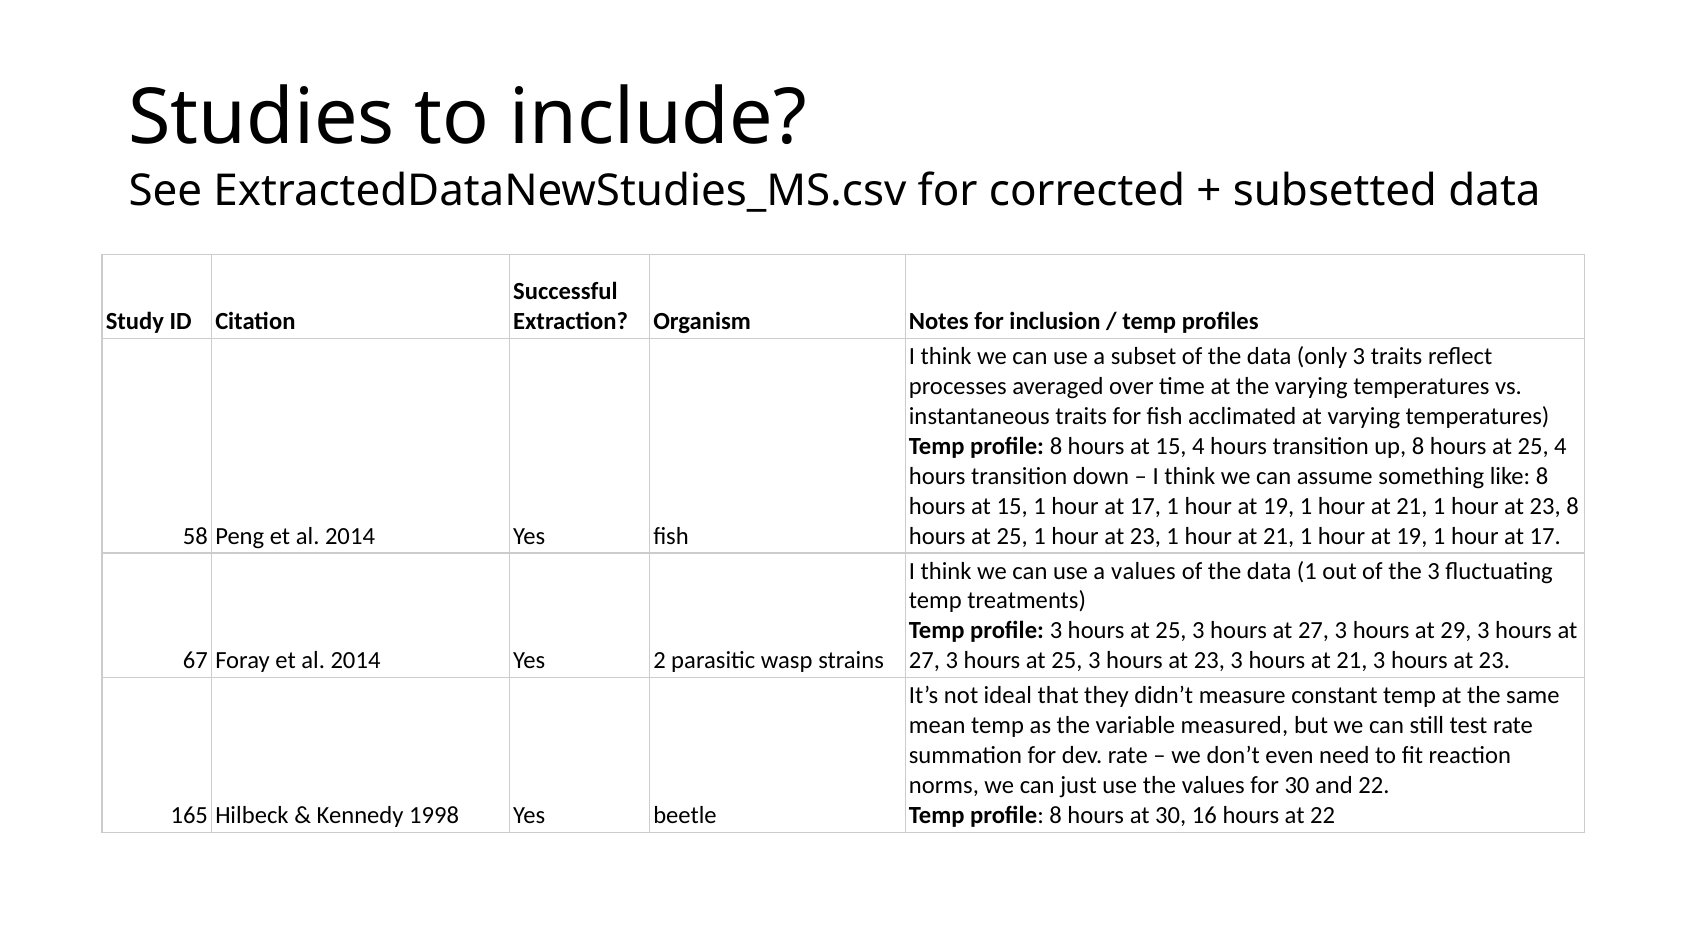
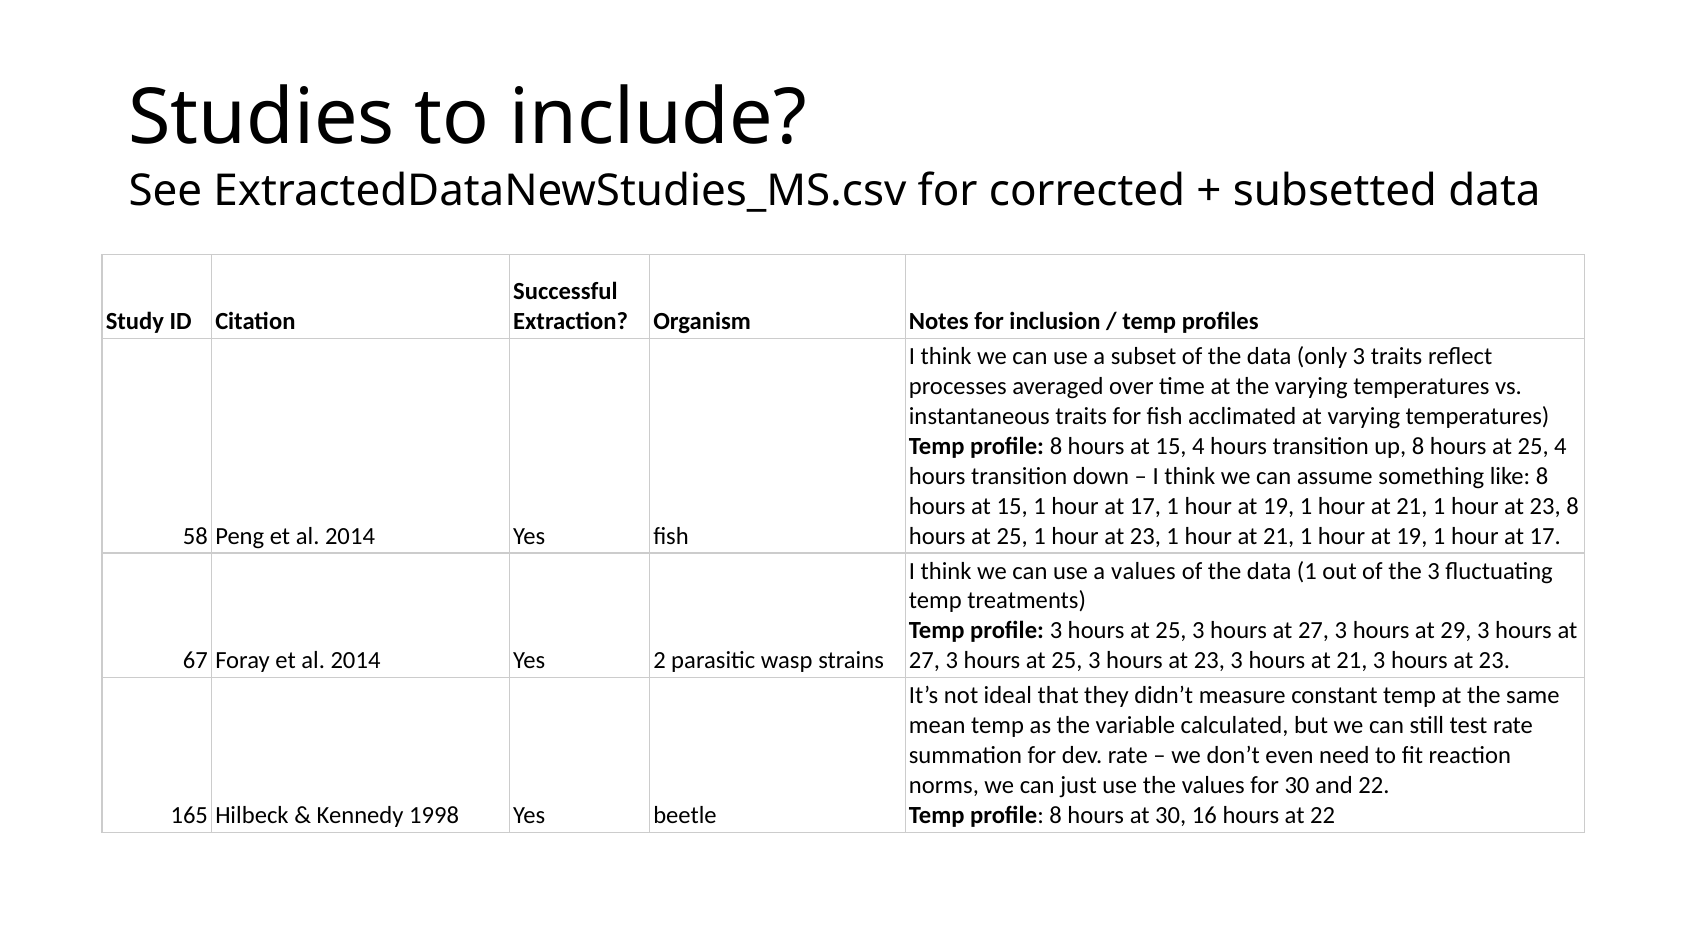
measured: measured -> calculated (1235, 726)
